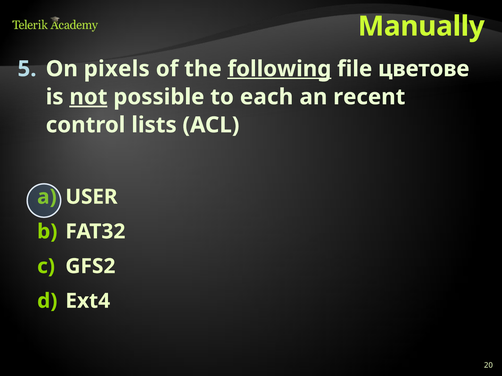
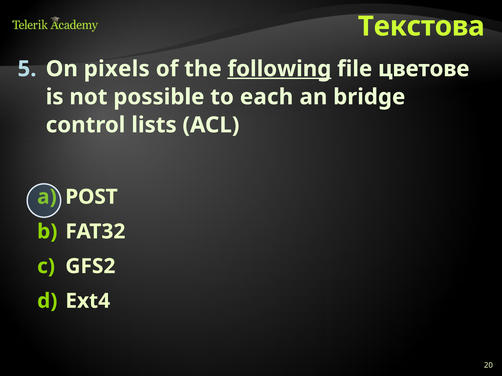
Manually: Manually -> Текстова (421, 26)
not underline: present -> none (88, 97)
recent: recent -> bridge (369, 97)
USER: USER -> POST (91, 197)
